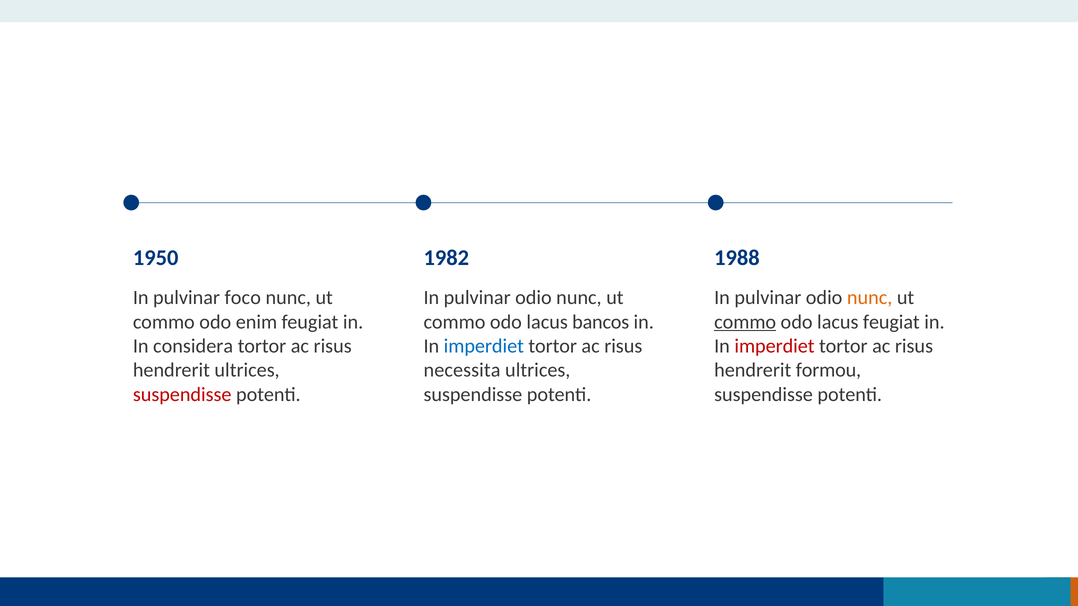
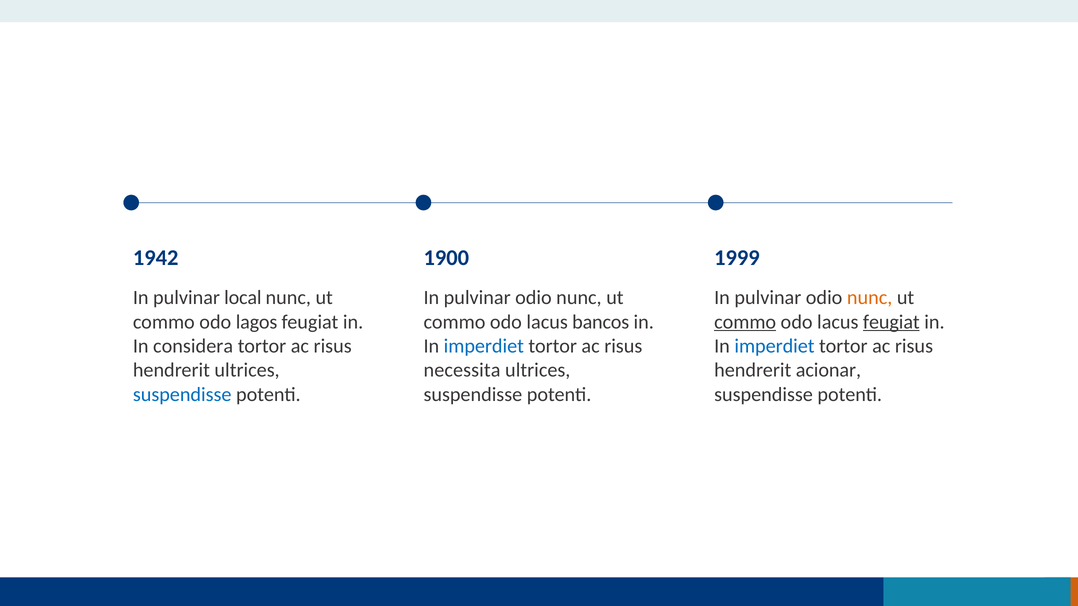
1950: 1950 -> 1942 (156, 258)
1982: 1982 -> 1900 (446, 258)
1988: 1988 -> 1999 (737, 258)
foco: foco -> local (243, 298)
enim: enim -> lagos (257, 322)
feugiat underline: none -> present (891, 322)
imperdiet colour: red -> blue (774, 346)
formou: formou -> acionar (828, 371)
suspendisse colour: red -> blue (182, 395)
